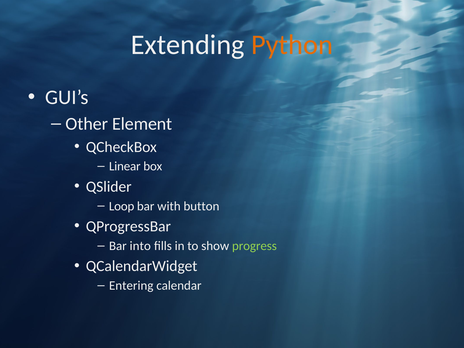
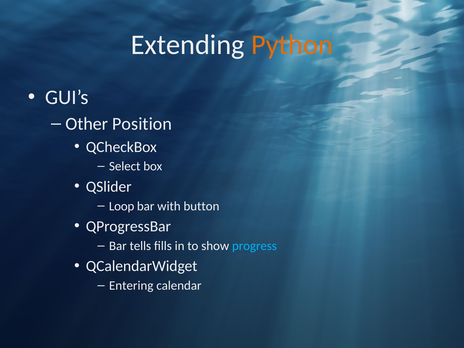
Element: Element -> Position (142, 124)
Linear: Linear -> Select (125, 166)
into: into -> tells (140, 246)
progress colour: light green -> light blue (254, 246)
